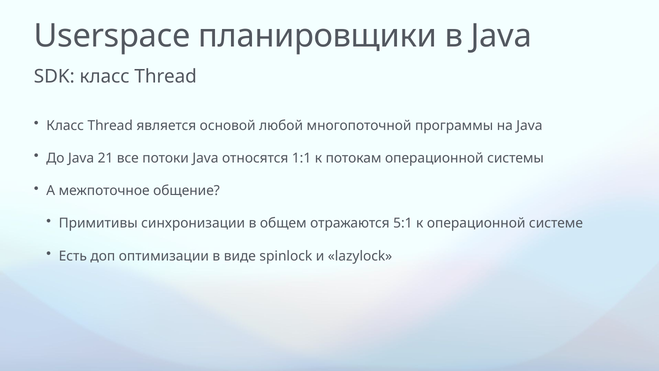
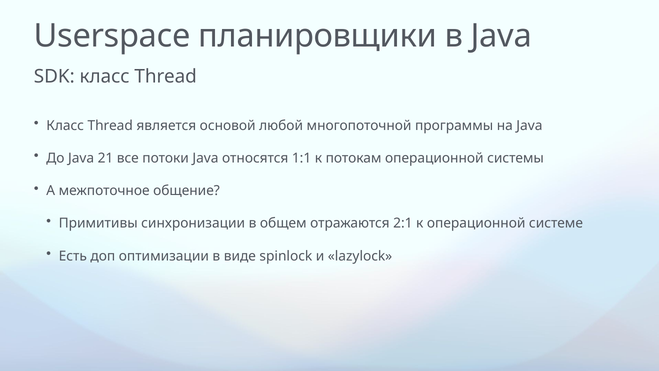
5:1: 5:1 -> 2:1 (403, 223)
